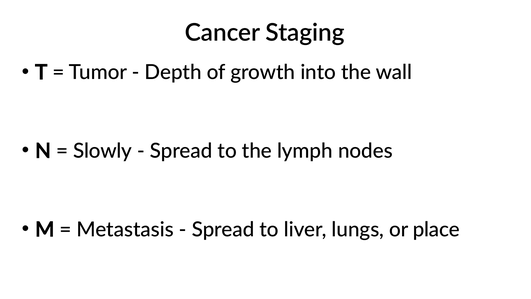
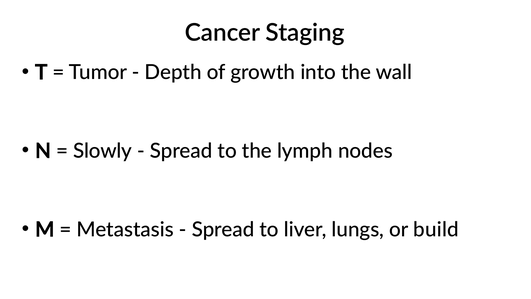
place: place -> build (436, 229)
